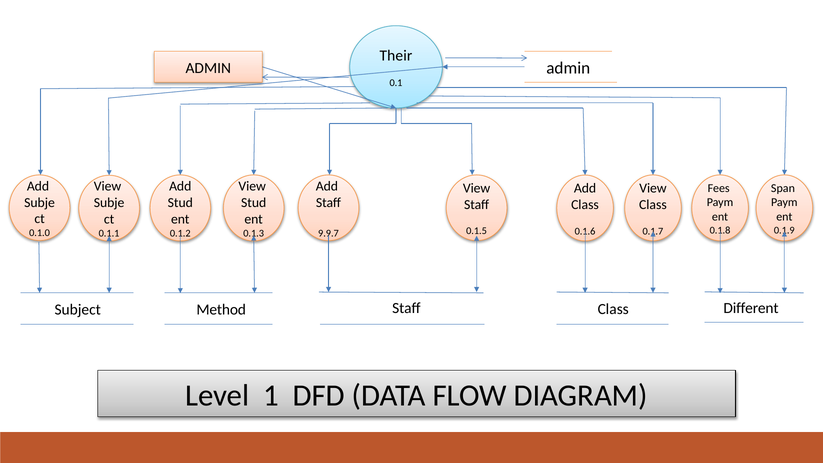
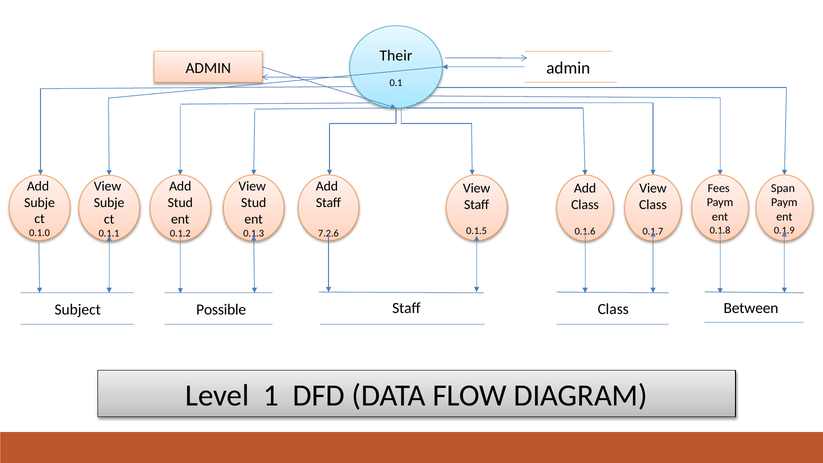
9.9.7: 9.9.7 -> 7.2.6 (328, 233)
Method: Method -> Possible (221, 310)
Different: Different -> Between (751, 308)
